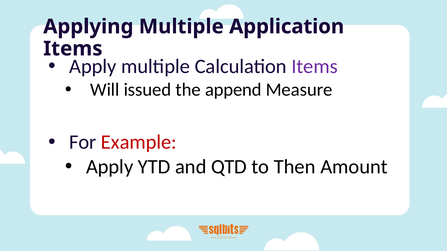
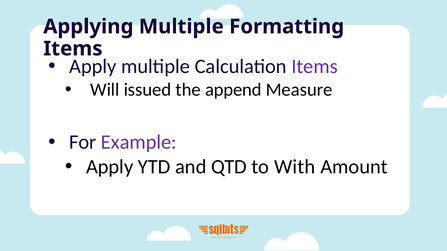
Application: Application -> Formatting (287, 27)
Example colour: red -> purple (139, 142)
Then: Then -> With (295, 167)
